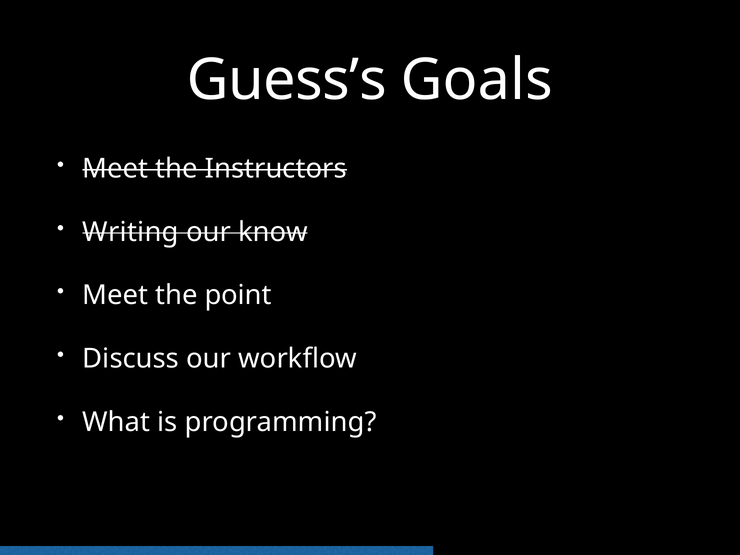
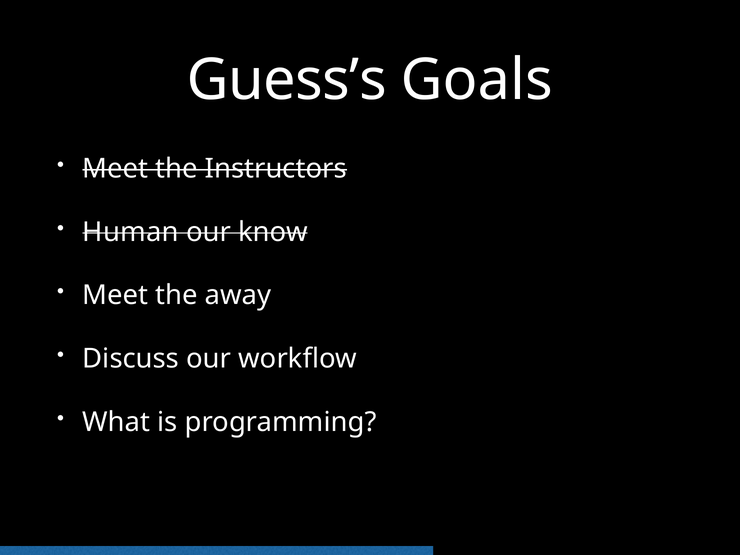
Writing: Writing -> Human (131, 232)
point: point -> away (238, 295)
